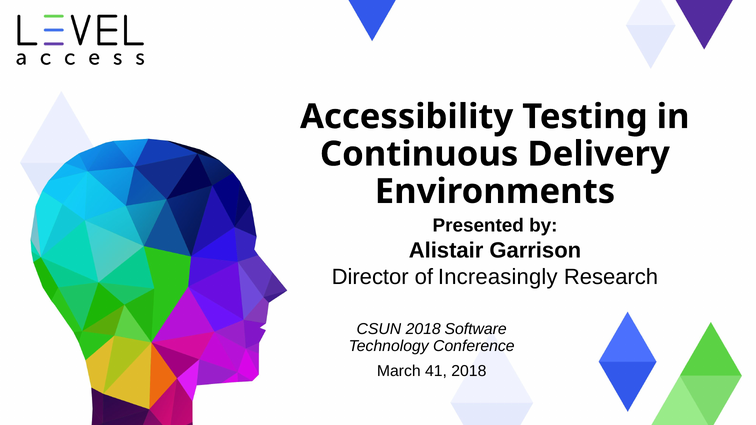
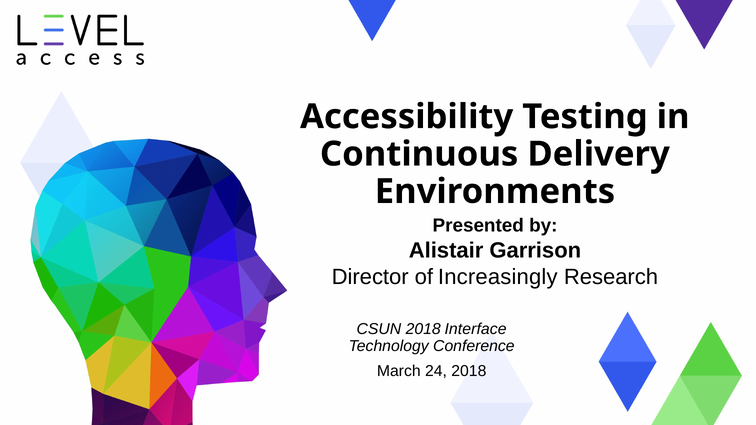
Software: Software -> Interface (476, 329)
41: 41 -> 24 (436, 371)
